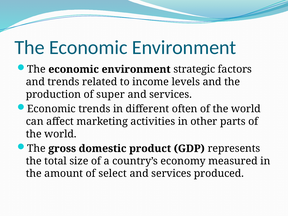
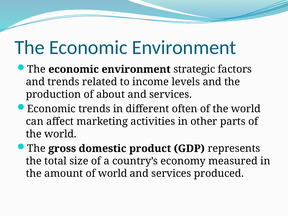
super: super -> about (111, 94)
of select: select -> world (113, 174)
